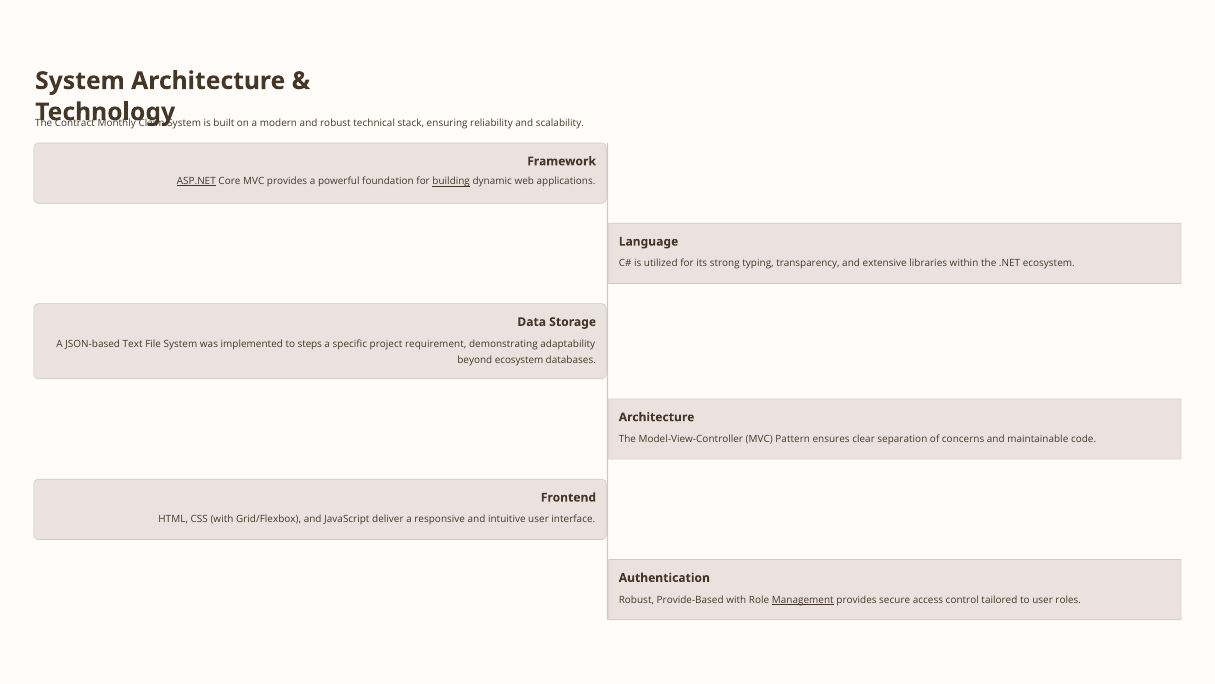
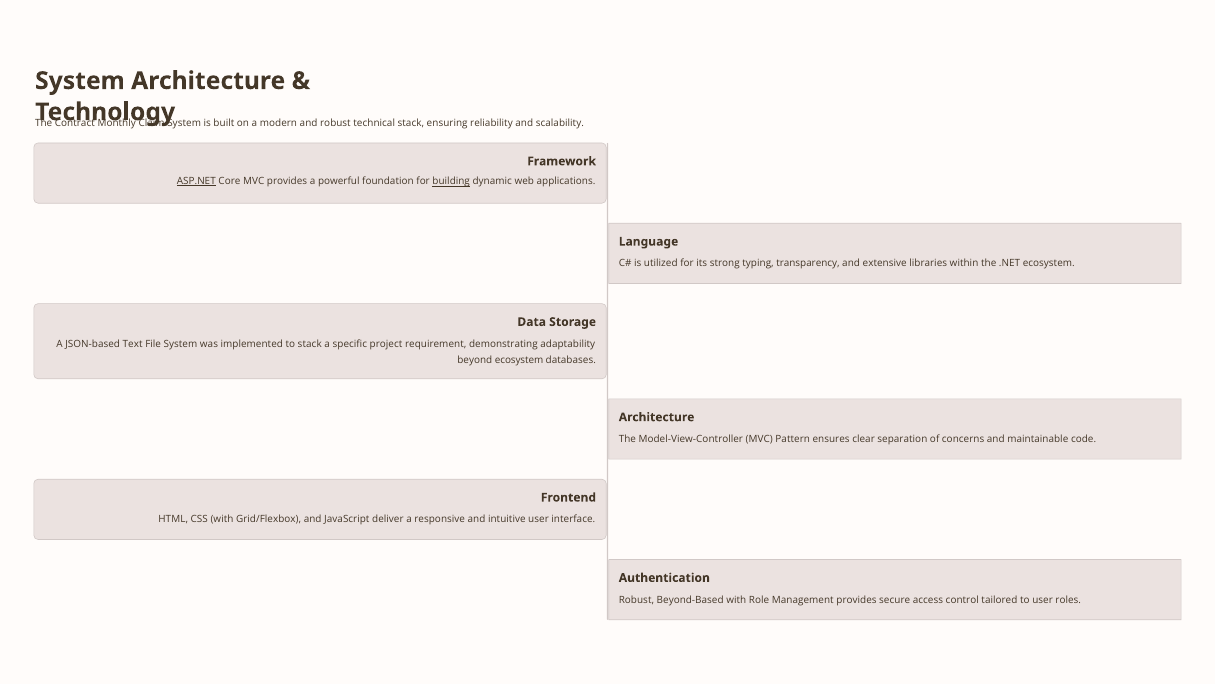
to steps: steps -> stack (310, 344)
Provide-Based: Provide-Based -> Beyond-Based (690, 599)
Management underline: present -> none (803, 599)
